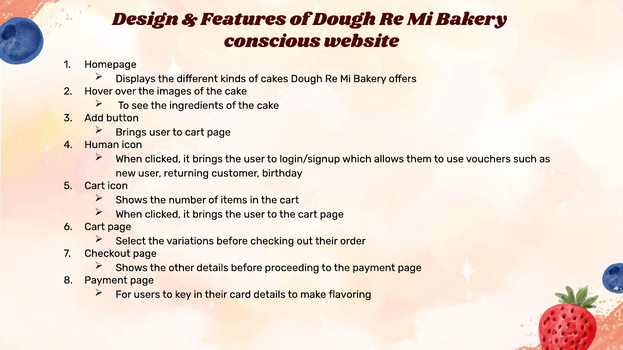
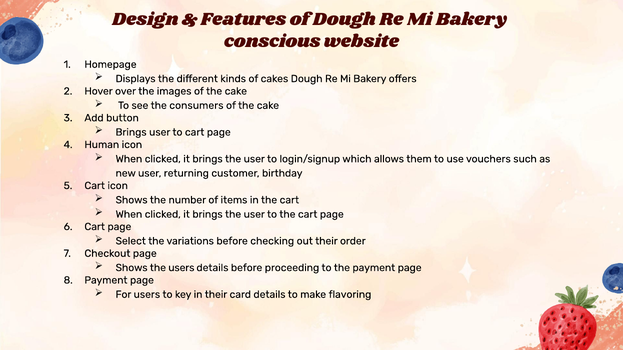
ingredients: ingredients -> consumers (196, 106)
the other: other -> users (181, 268)
